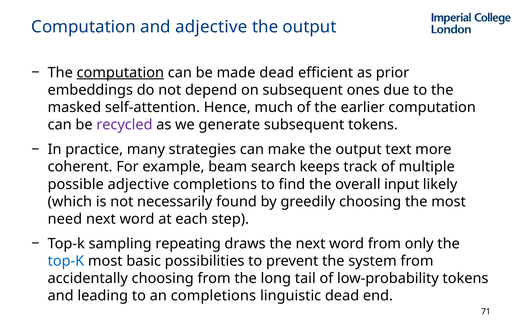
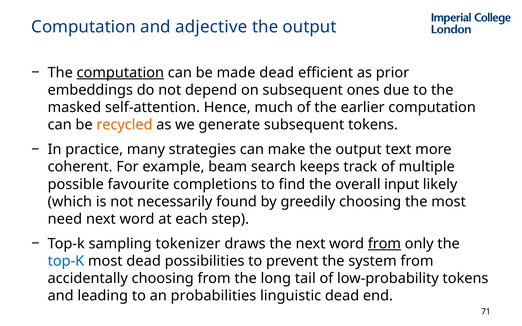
recycled colour: purple -> orange (124, 125)
possible adjective: adjective -> favourite (138, 184)
repeating: repeating -> tokenizer (188, 244)
from underline: none -> present (384, 244)
most basic: basic -> dead (144, 261)
an completions: completions -> probabilities (213, 296)
